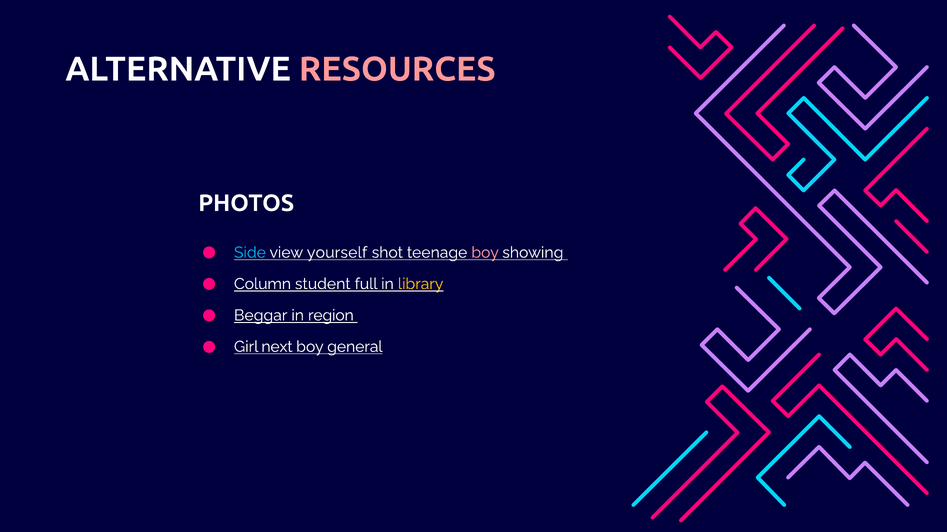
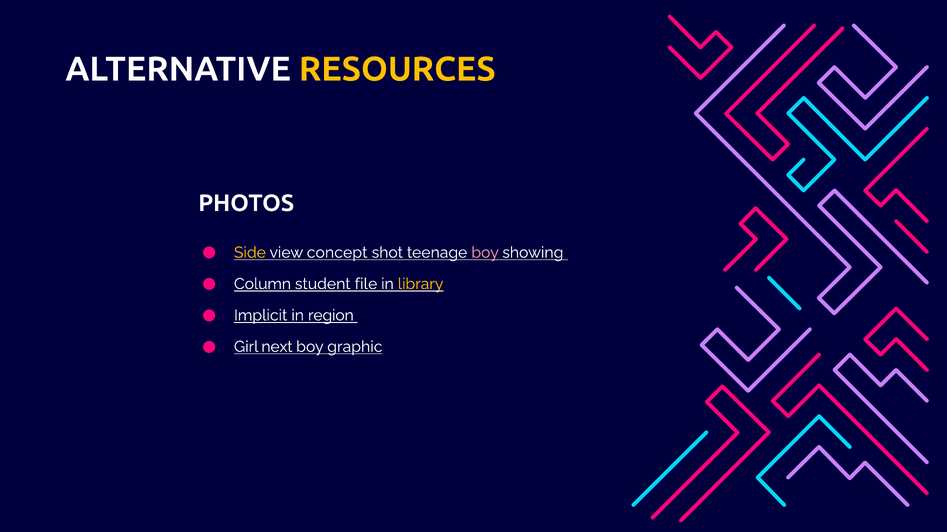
RESOURCES colour: pink -> yellow (397, 69)
Side colour: light blue -> yellow (250, 253)
yourself: yourself -> concept (337, 253)
full: full -> file (366, 284)
Beggar: Beggar -> Implicit (261, 316)
general: general -> graphic (355, 347)
